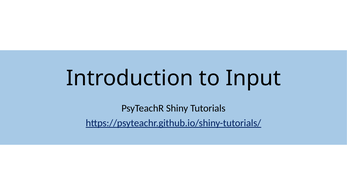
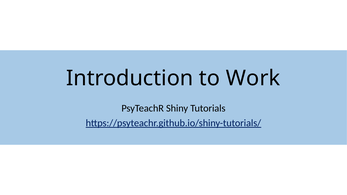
Input: Input -> Work (253, 78)
